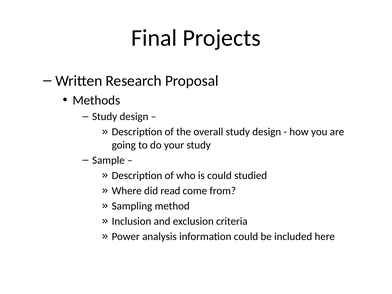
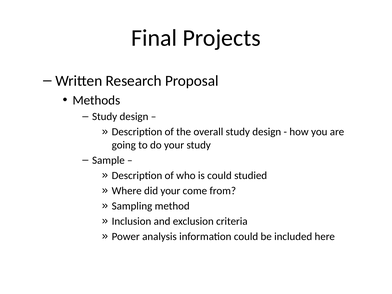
did read: read -> your (170, 191)
